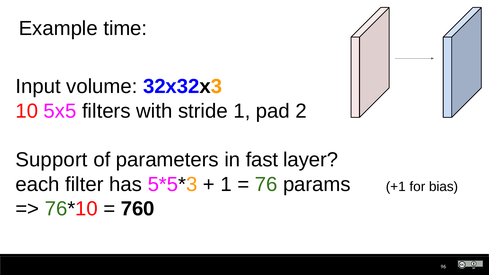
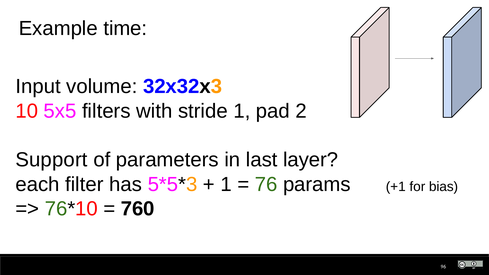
fast: fast -> last (262, 160)
